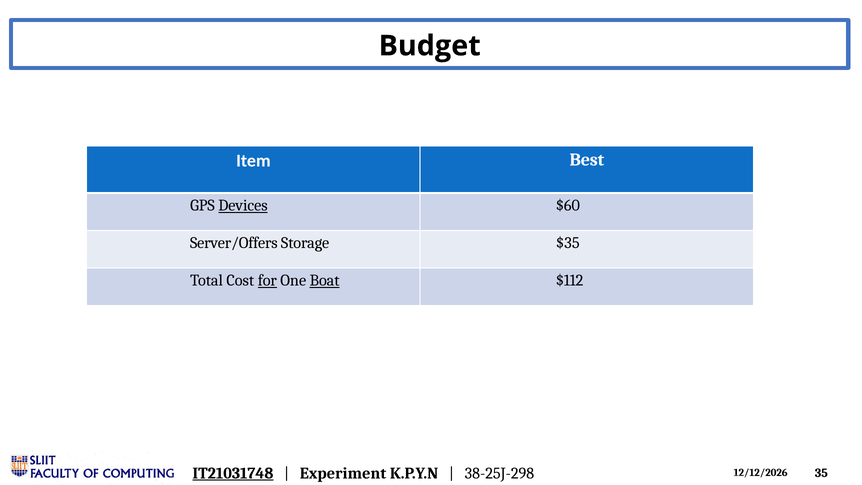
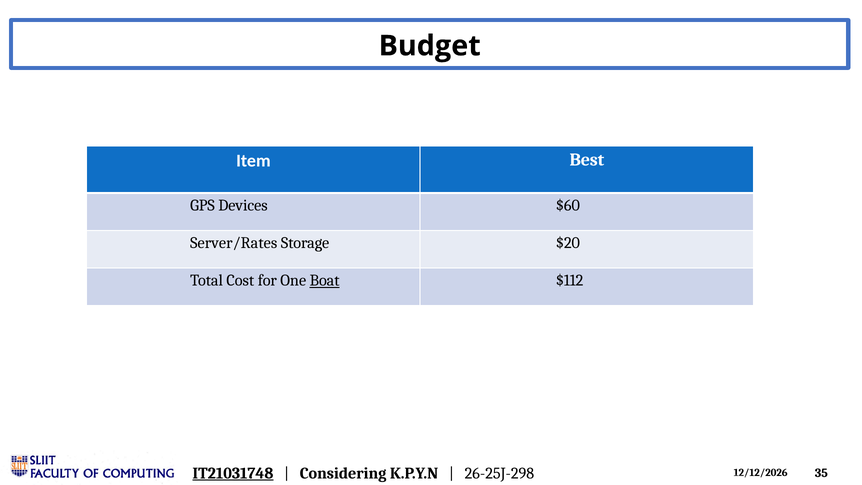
Devices underline: present -> none (243, 205)
Server/Offers: Server/Offers -> Server/Rates (234, 243)
$35: $35 -> $20 (568, 243)
for underline: present -> none (267, 280)
Experiment: Experiment -> Considering (343, 473)
38-25J-298: 38-25J-298 -> 26-25J-298 (499, 473)
